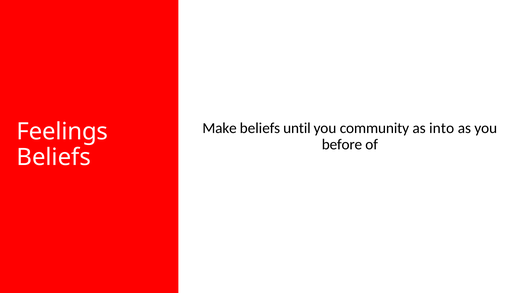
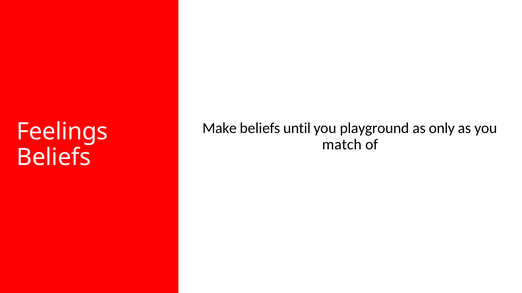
community: community -> playground (374, 128)
into: into -> only (442, 128)
before: before -> match (342, 145)
